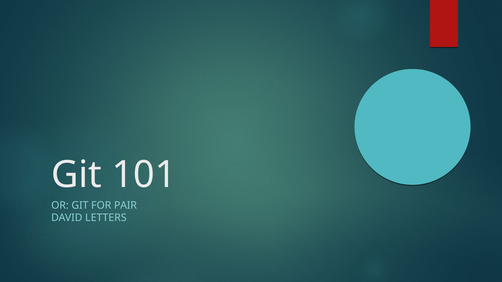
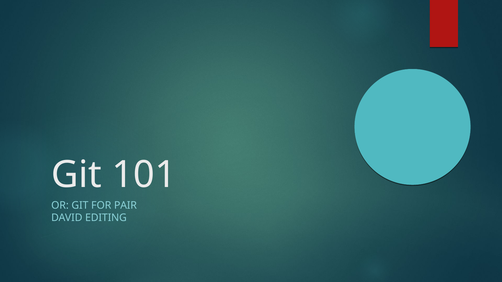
LETTERS: LETTERS -> EDITING (106, 218)
